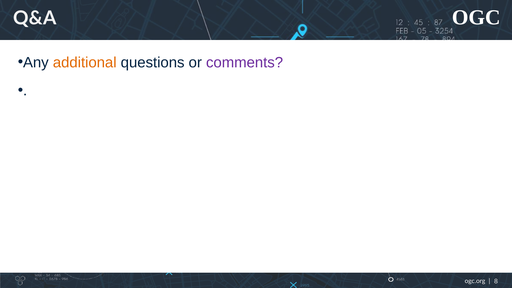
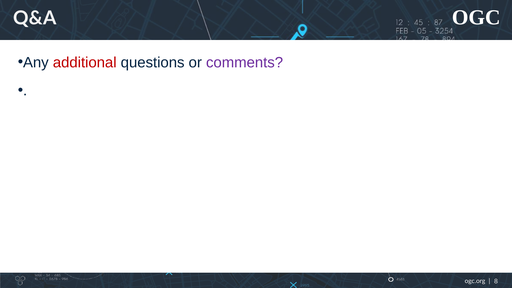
additional colour: orange -> red (85, 63)
